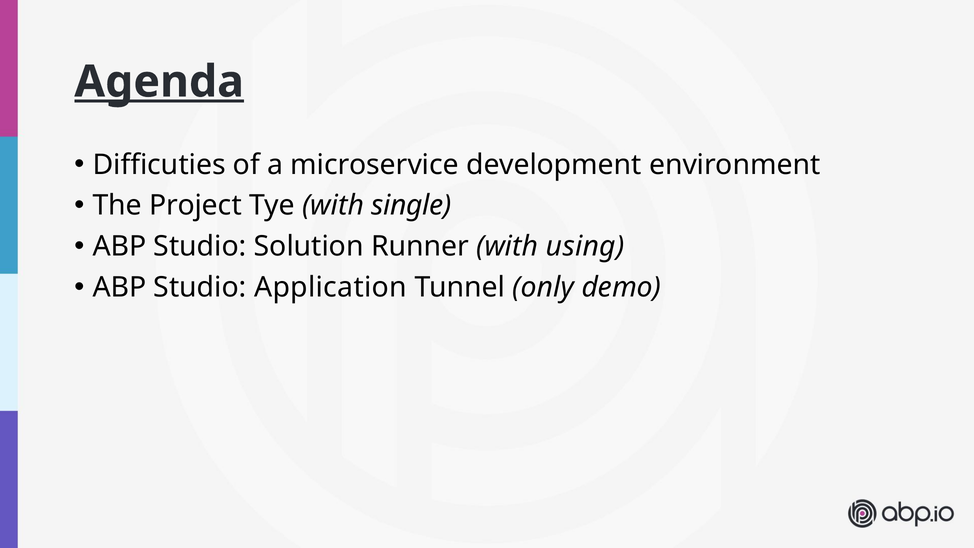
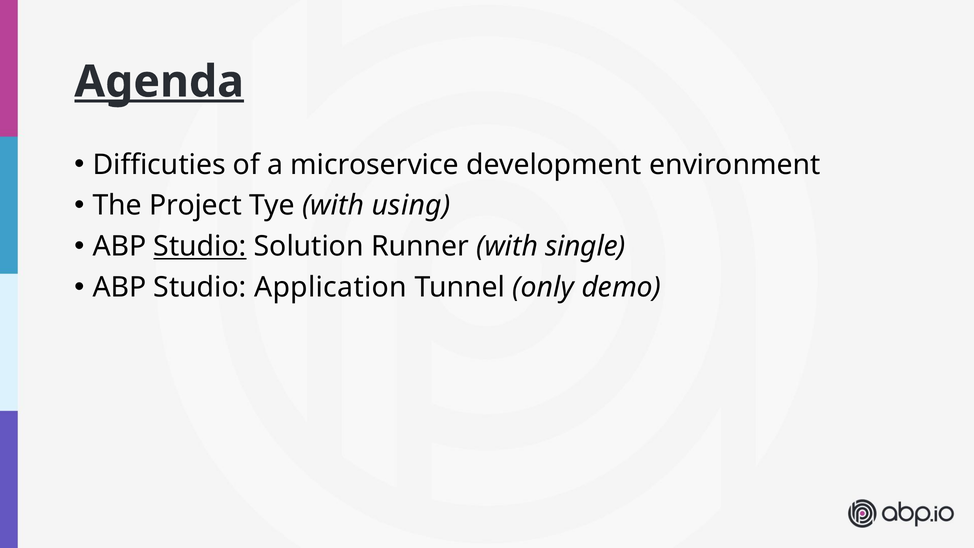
single: single -> using (411, 206)
Studio underline: none -> present (200, 246)
using: using -> single (585, 246)
